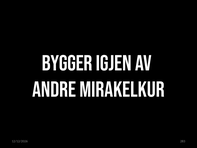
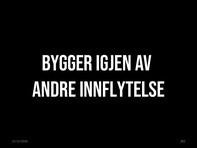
MIRAKELKUR: MIRAKELKUR -> INNFLYTELSE (122, 89)
